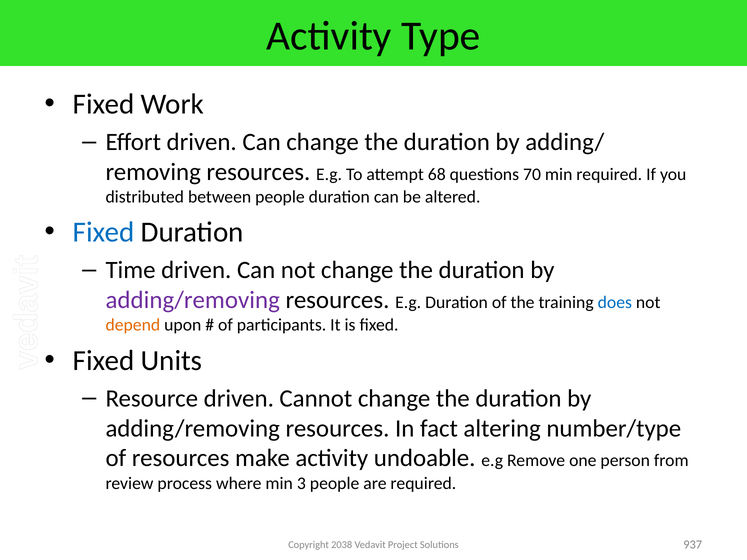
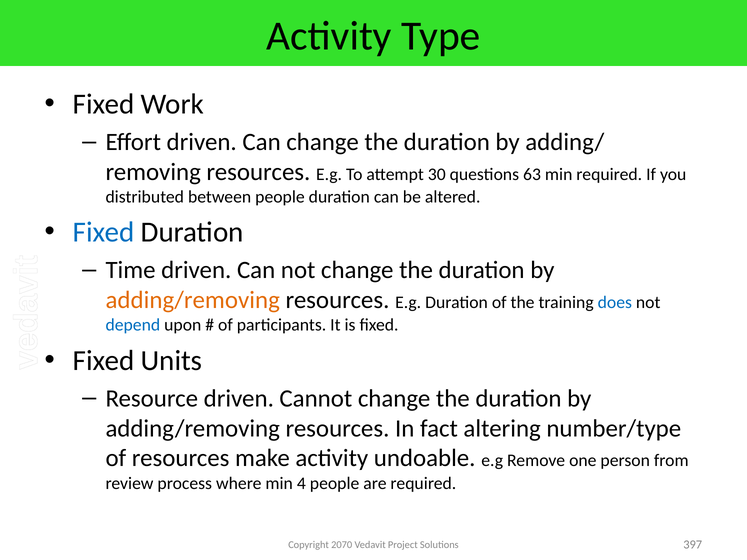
68: 68 -> 30 (437, 174)
70: 70 -> 63 (532, 174)
adding/removing colour: purple -> orange (193, 300)
depend colour: orange -> blue (133, 325)
3: 3 -> 4 (301, 483)
2038: 2038 -> 2070 (342, 545)
937: 937 -> 397 (693, 545)
